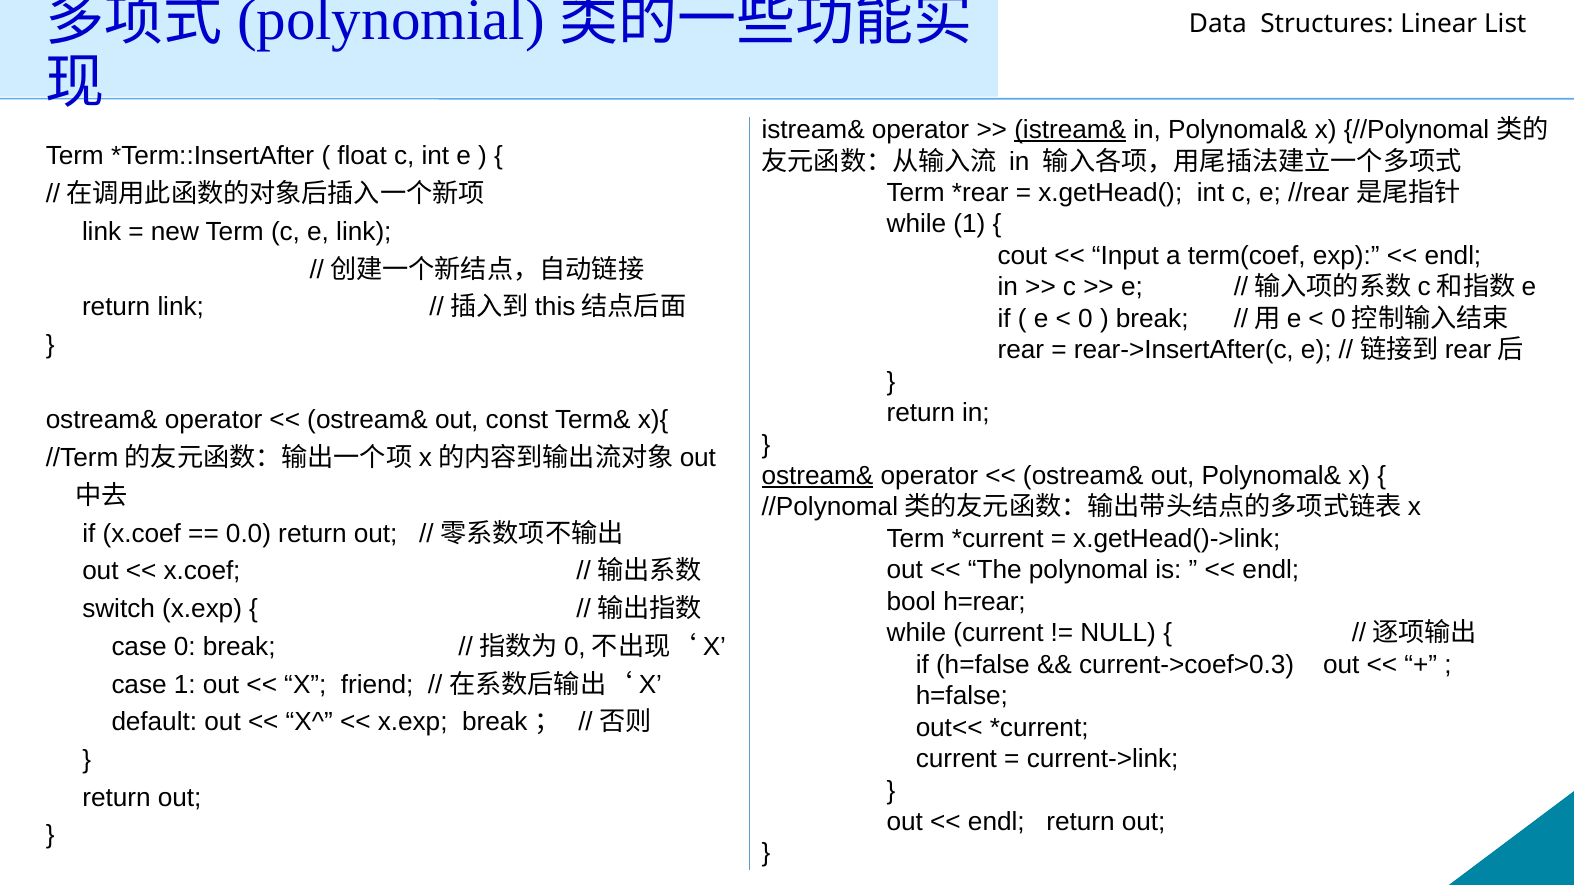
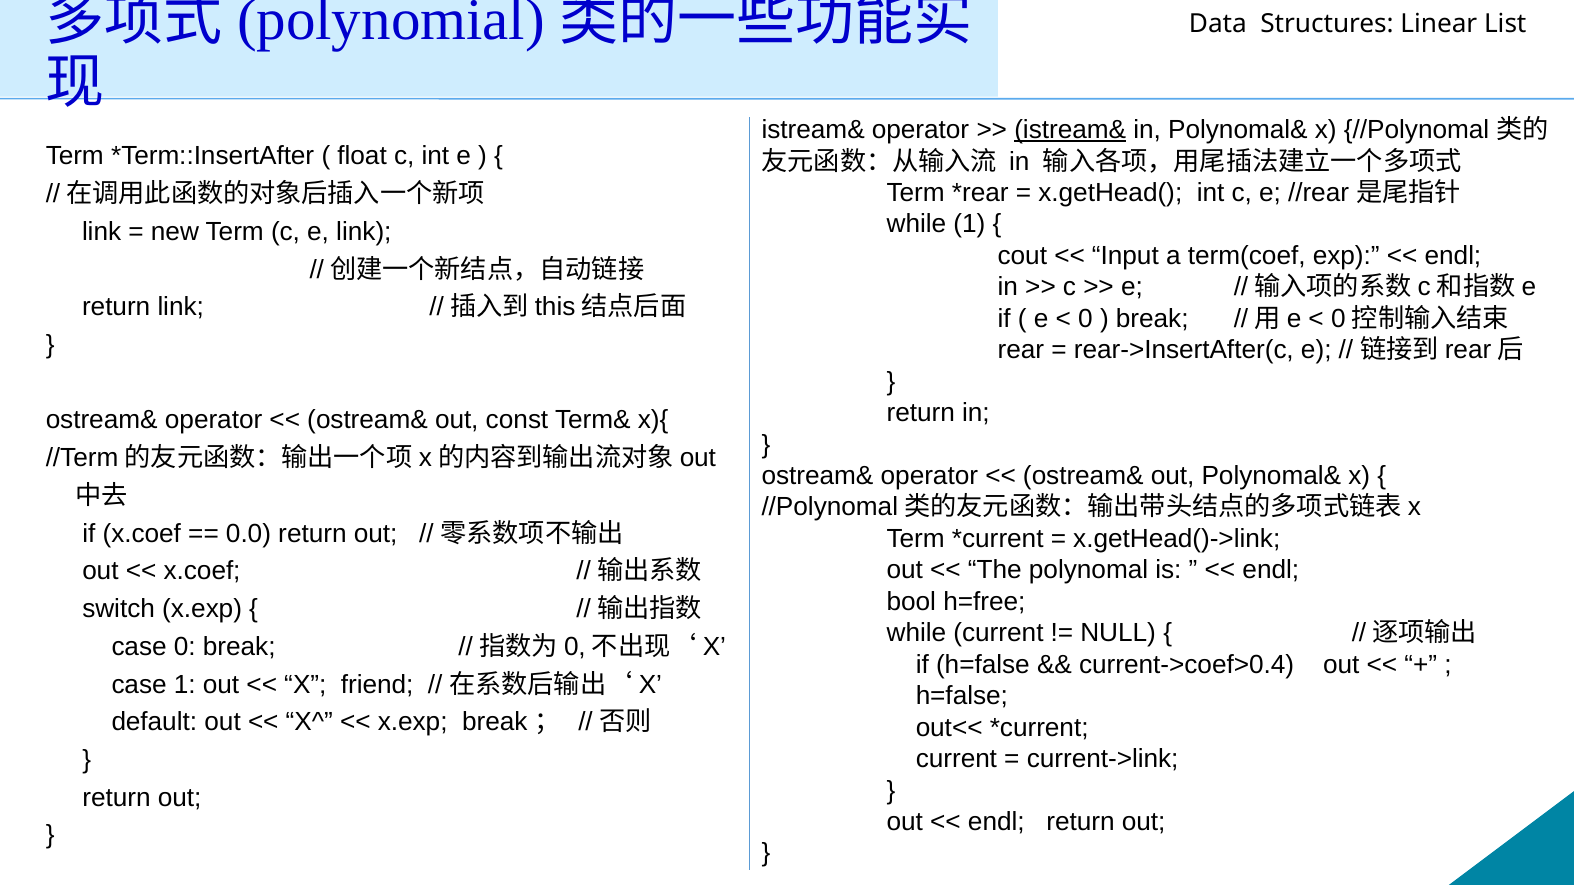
ostream& underline: present -> none (818, 476)
h=rear: h=rear -> h=free (984, 602)
current->coef>0.3: current->coef>0.3 -> current->coef>0.4 (1187, 665)
